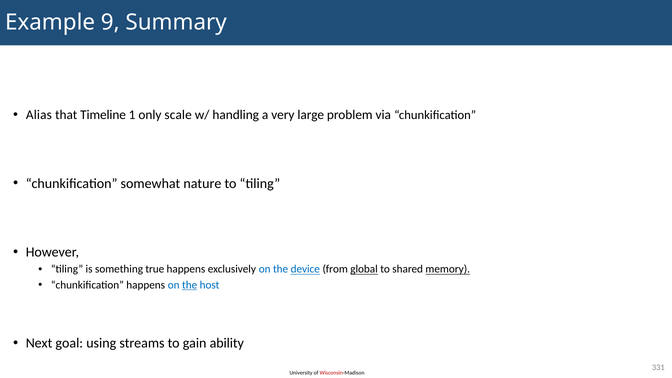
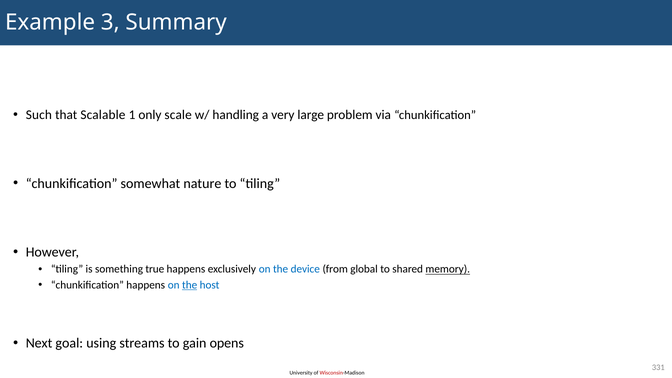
9: 9 -> 3 (110, 23)
Alias: Alias -> Such (39, 115)
Timeline: Timeline -> Scalable (103, 115)
device underline: present -> none (305, 269)
global underline: present -> none (364, 269)
ability: ability -> opens (227, 343)
